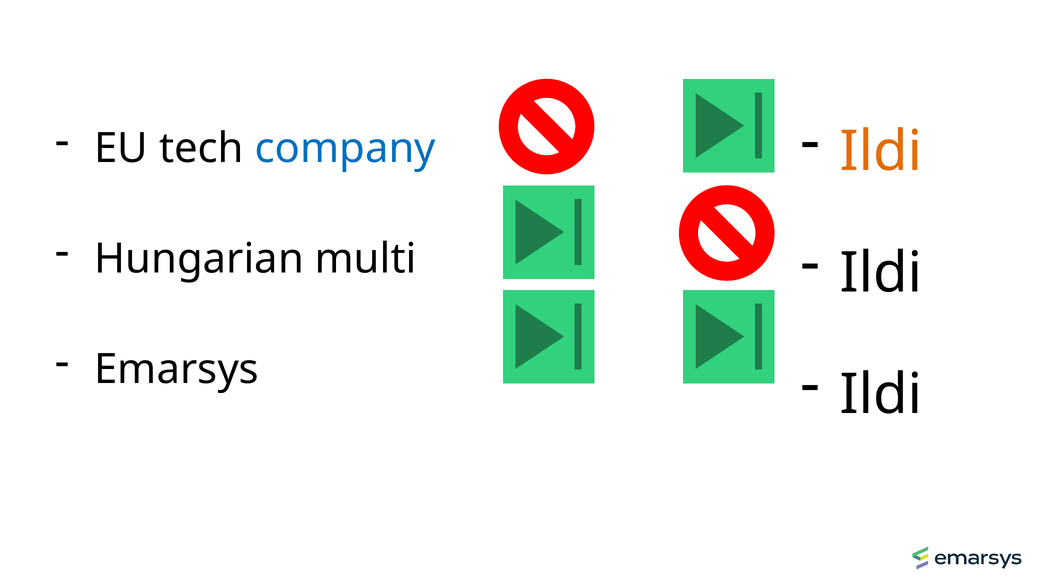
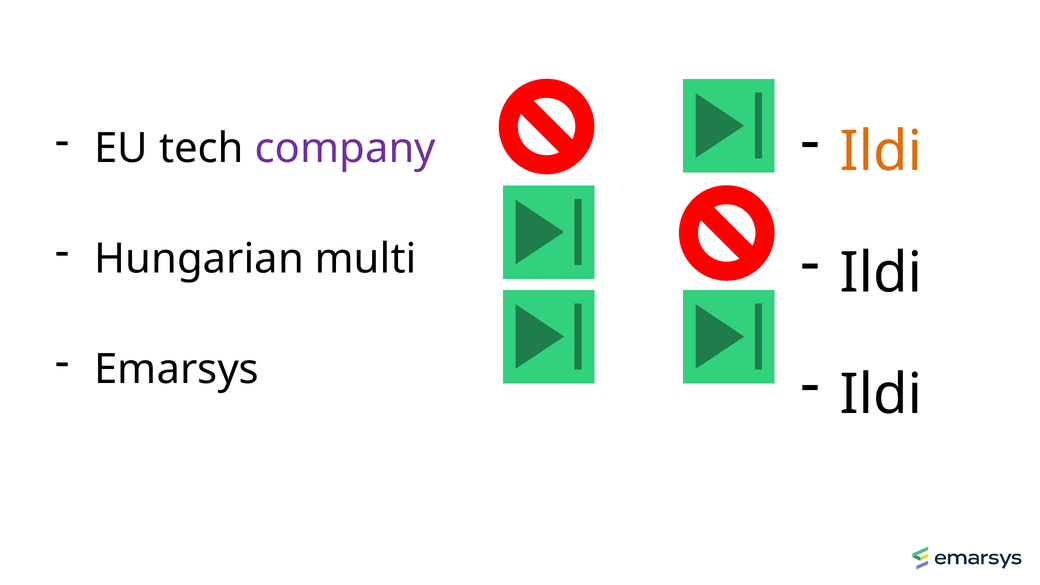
company colour: blue -> purple (345, 148)
